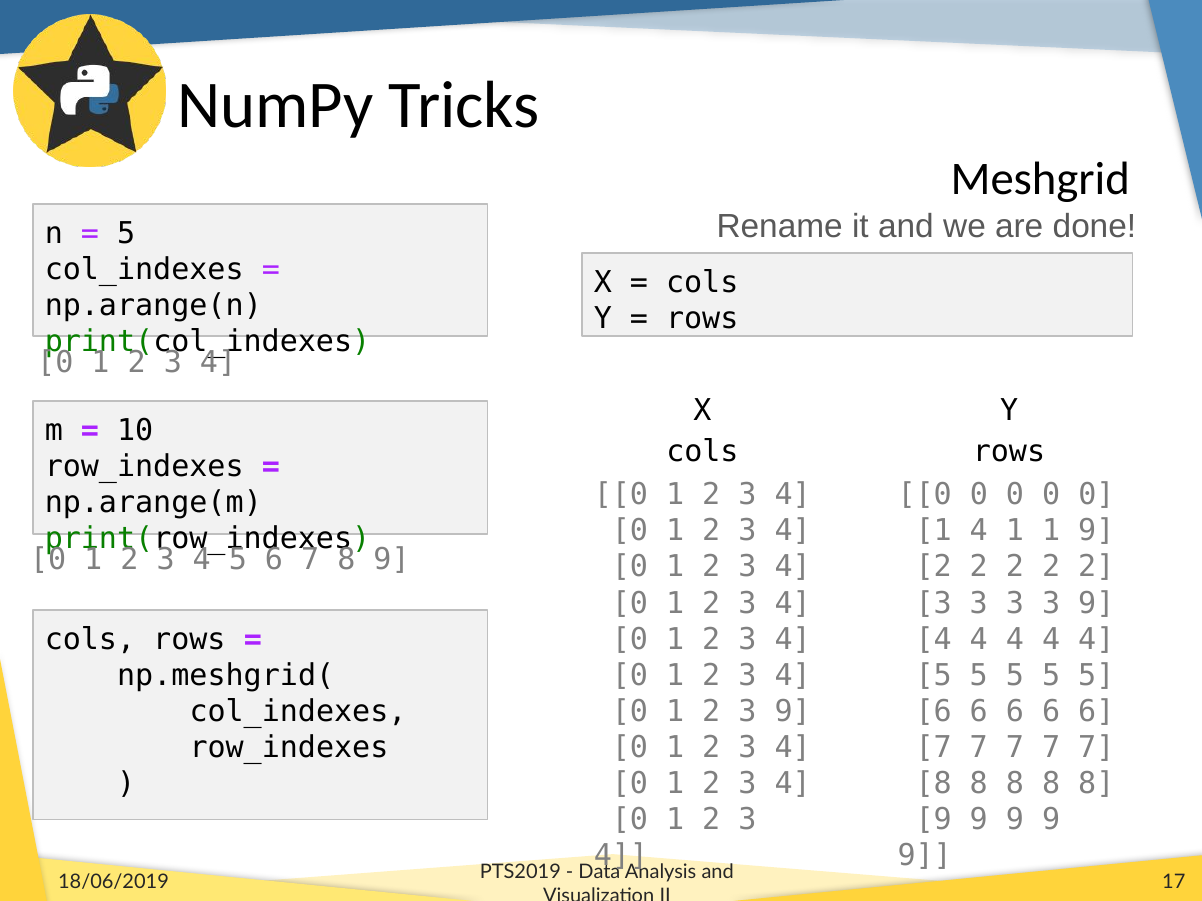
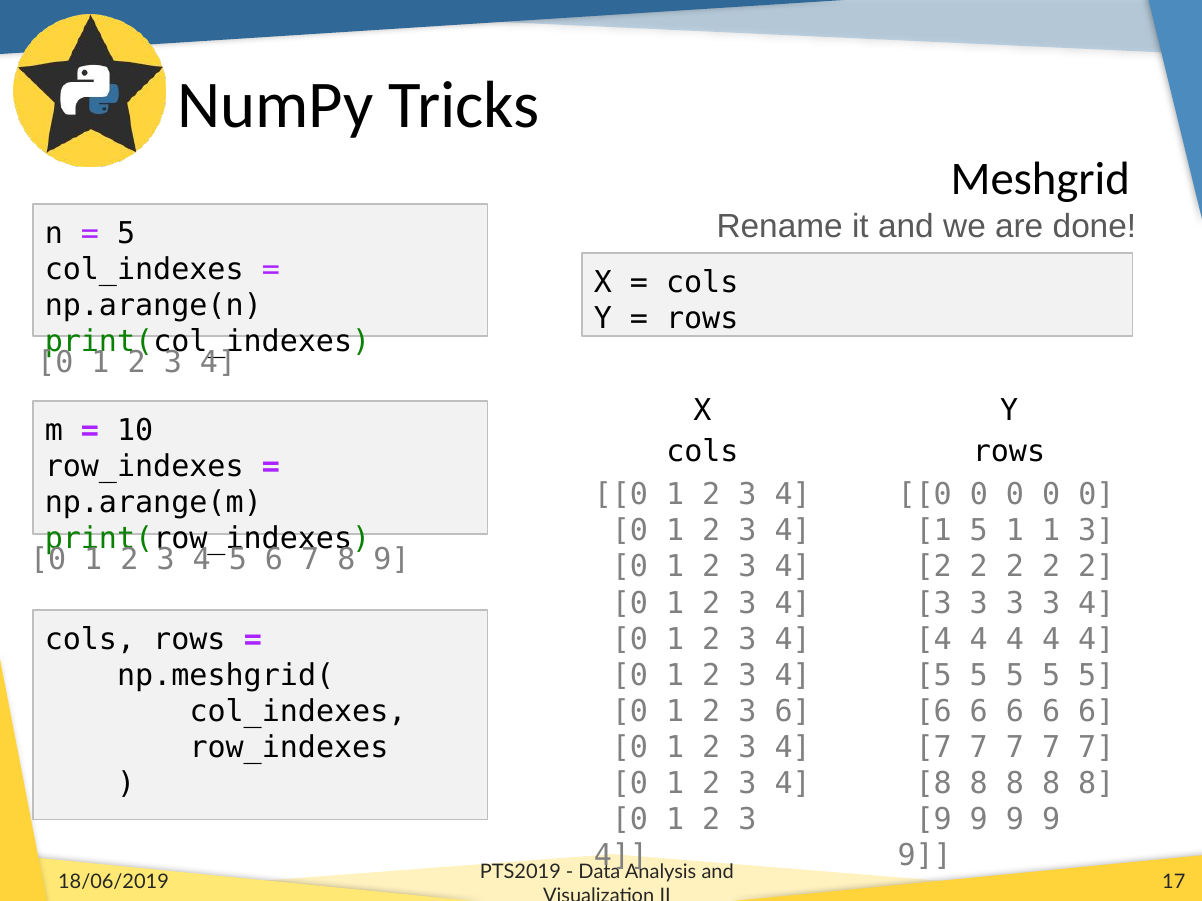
1 4: 4 -> 5 (979, 531)
1 9: 9 -> 3 (1096, 531)
3 3 9: 9 -> 4 (1096, 603)
2 3 9: 9 -> 6 (793, 712)
